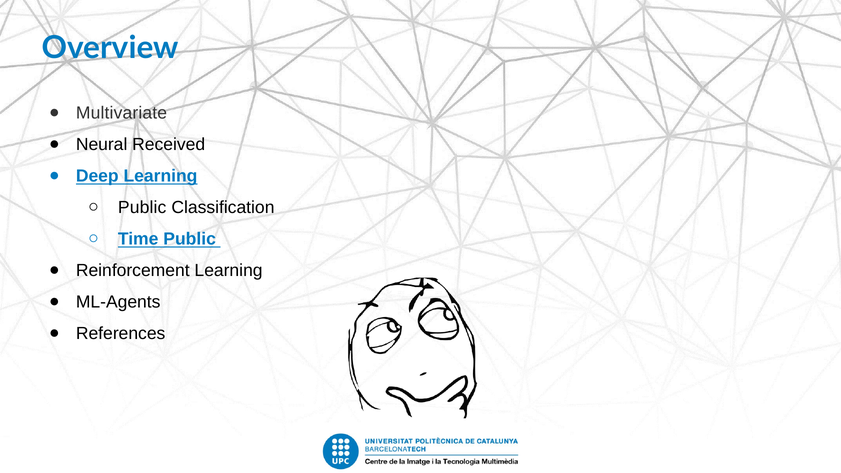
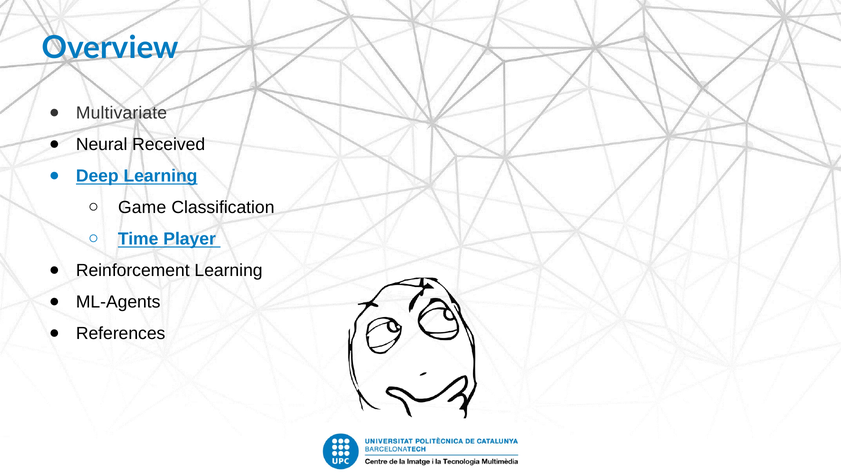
Public: Public -> Game (142, 208)
Time Public: Public -> Player (190, 239)
